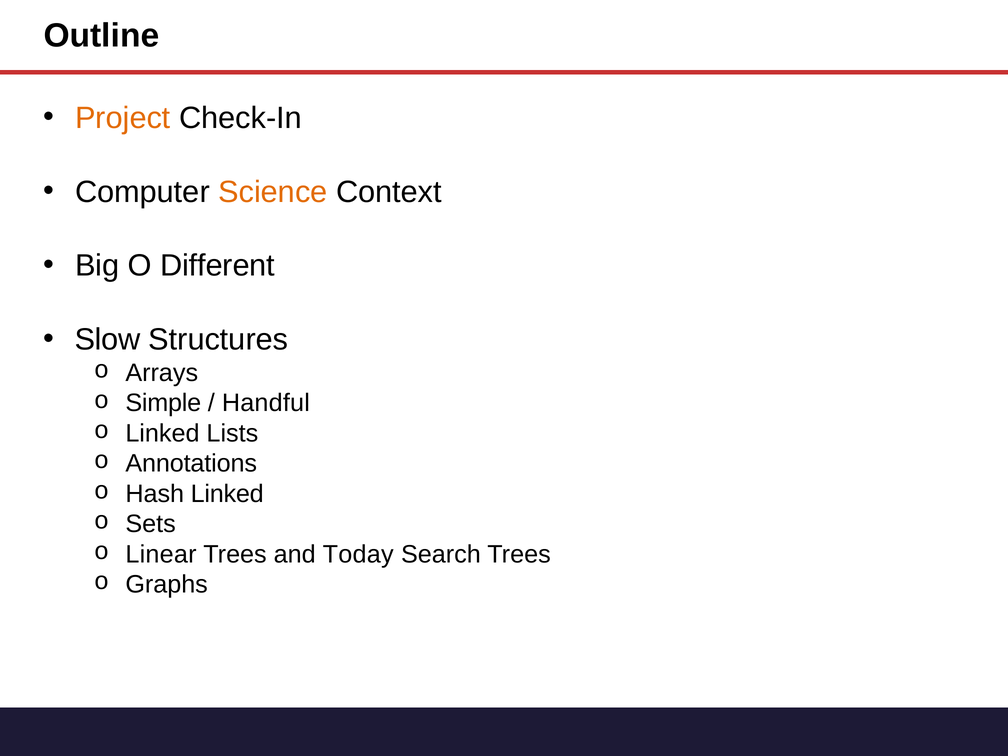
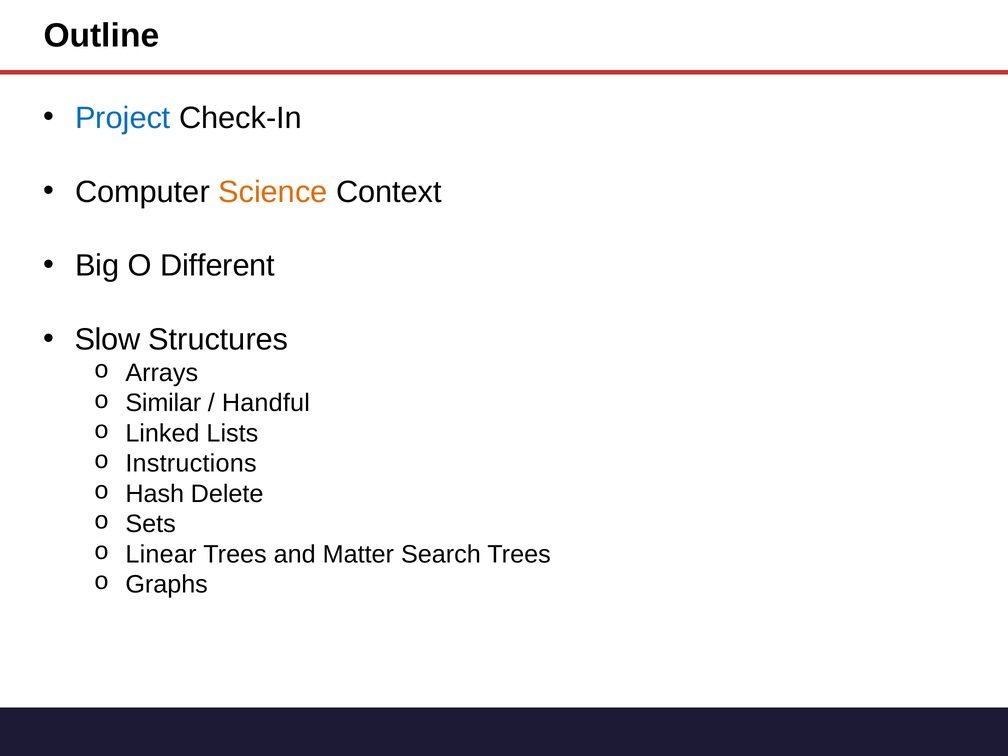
Project colour: orange -> blue (123, 118)
Simple: Simple -> Similar (163, 403)
Annotations: Annotations -> Instructions (191, 464)
Hash Linked: Linked -> Delete (227, 494)
Today: Today -> Matter (358, 554)
